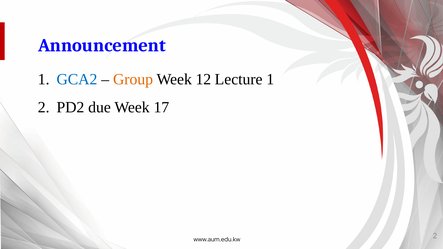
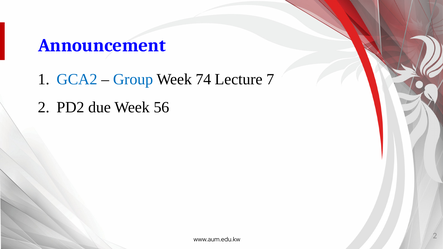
Group colour: orange -> blue (133, 79)
12: 12 -> 74 (203, 79)
Lecture 1: 1 -> 7 (270, 79)
17: 17 -> 56 (161, 108)
